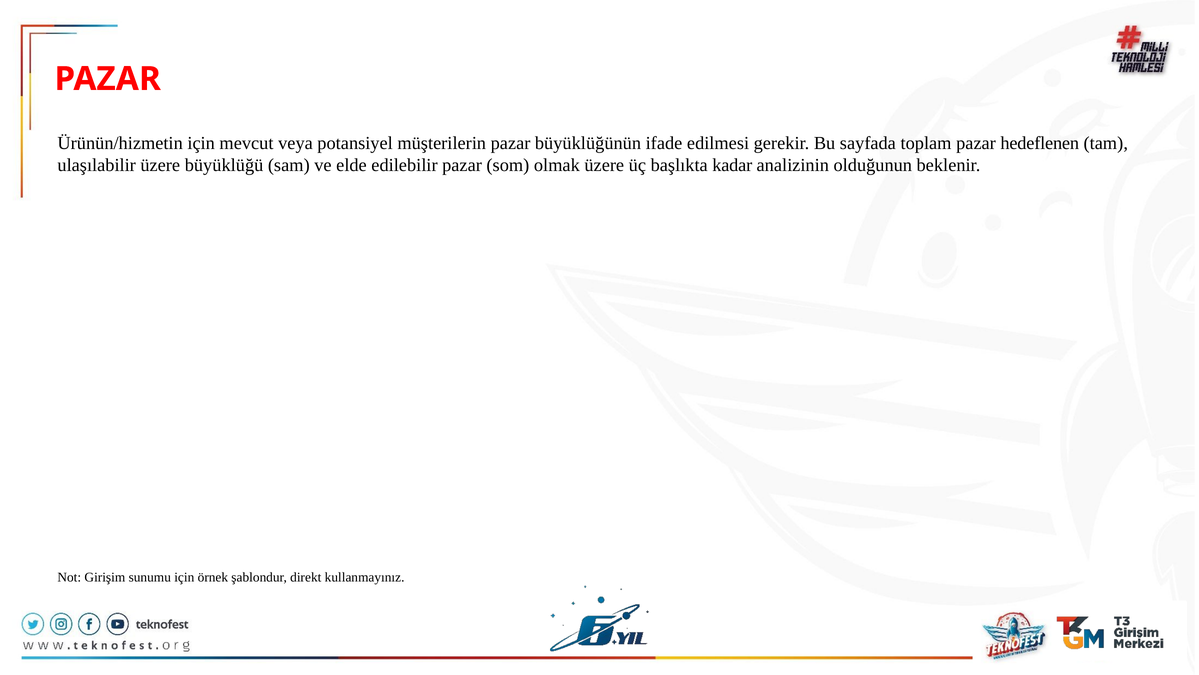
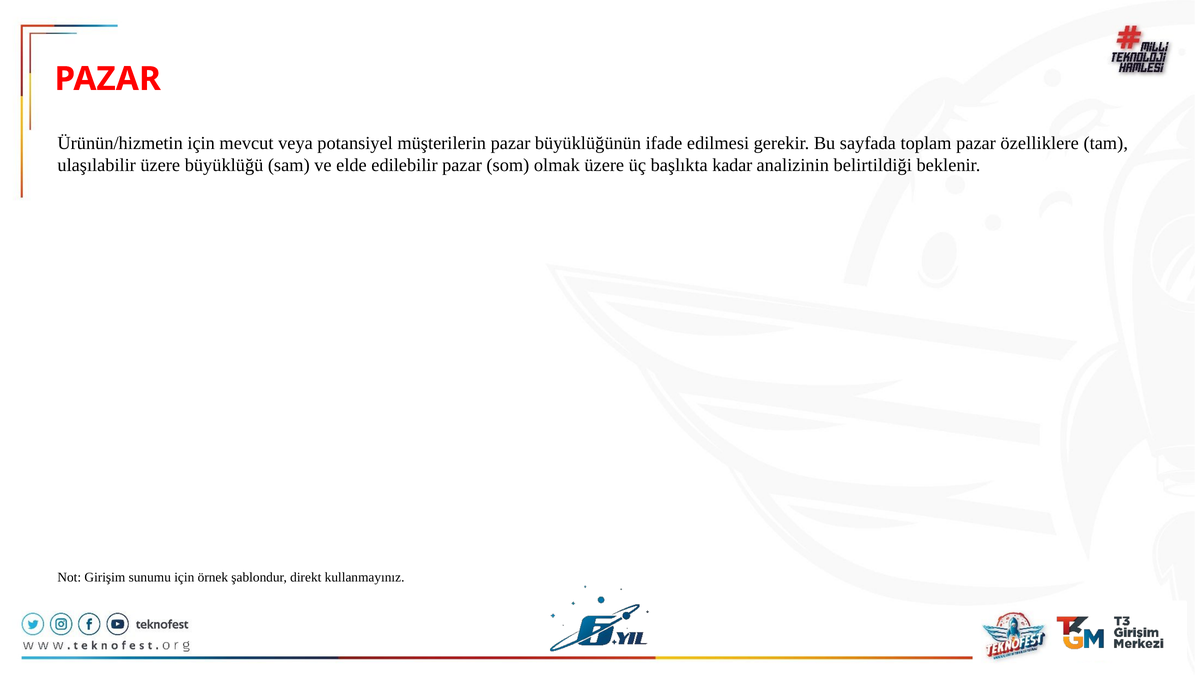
hedeflenen: hedeflenen -> özelliklere (1040, 143)
olduğunun: olduğunun -> belirtildiği (873, 165)
